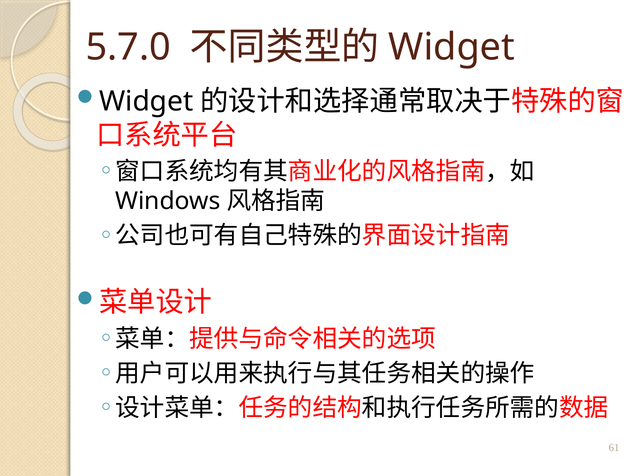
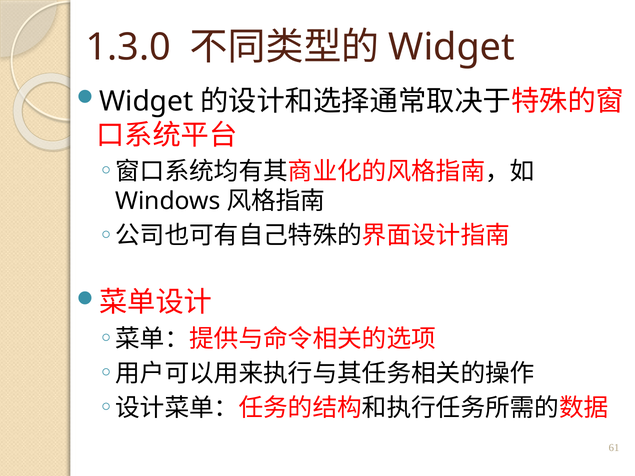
5.7.0: 5.7.0 -> 1.3.0 (128, 47)
